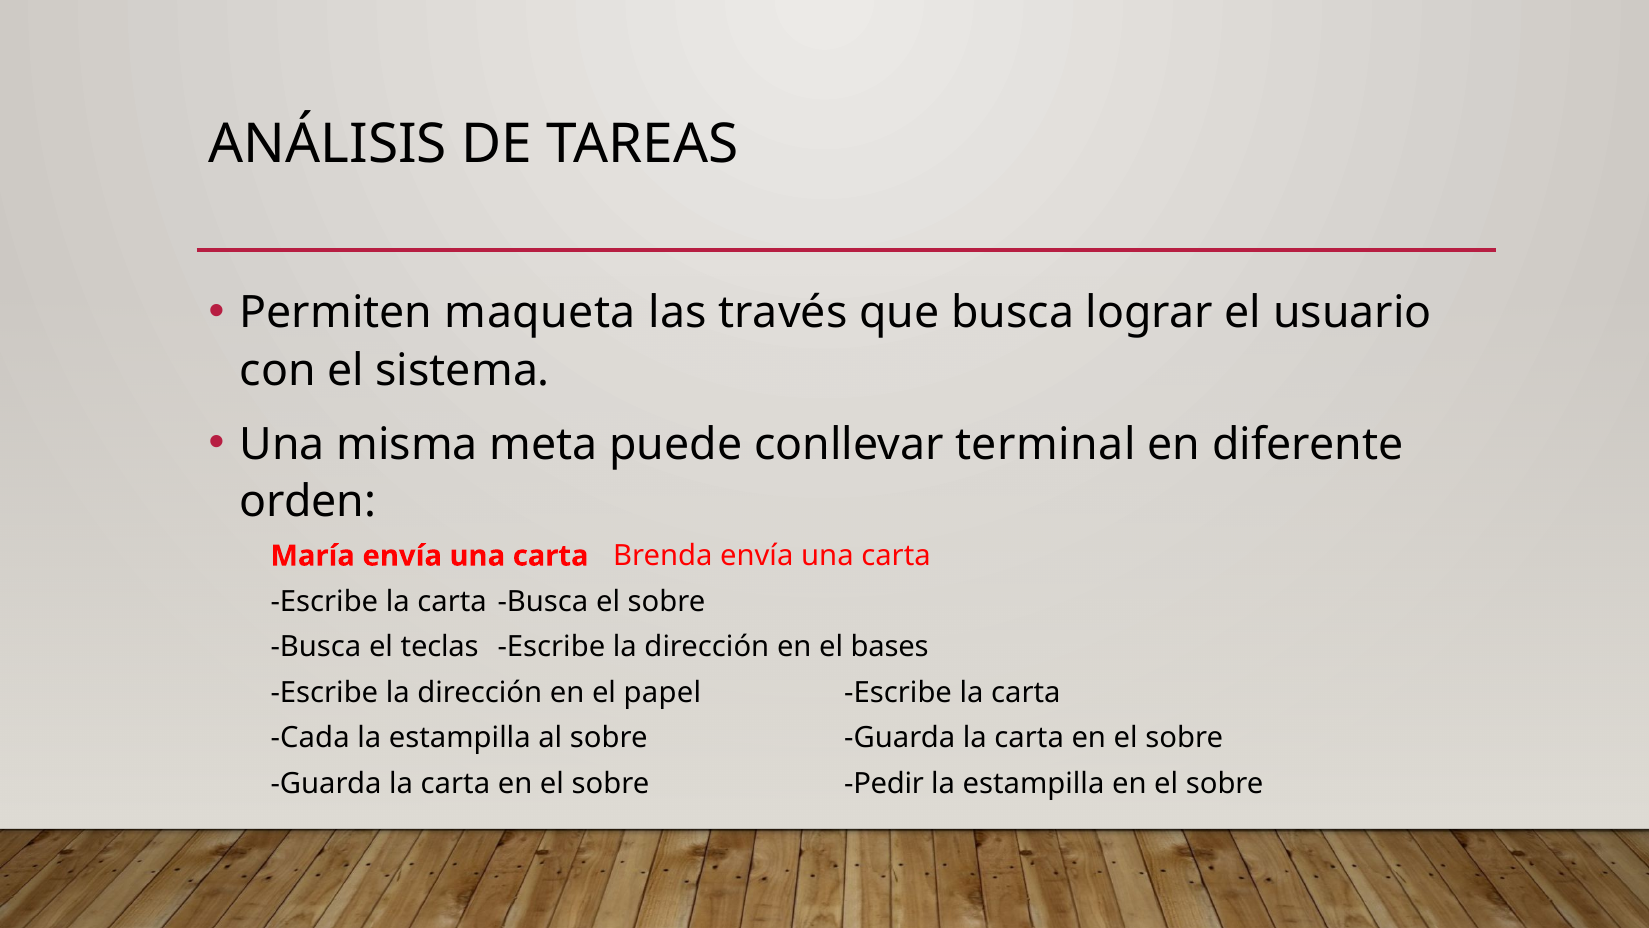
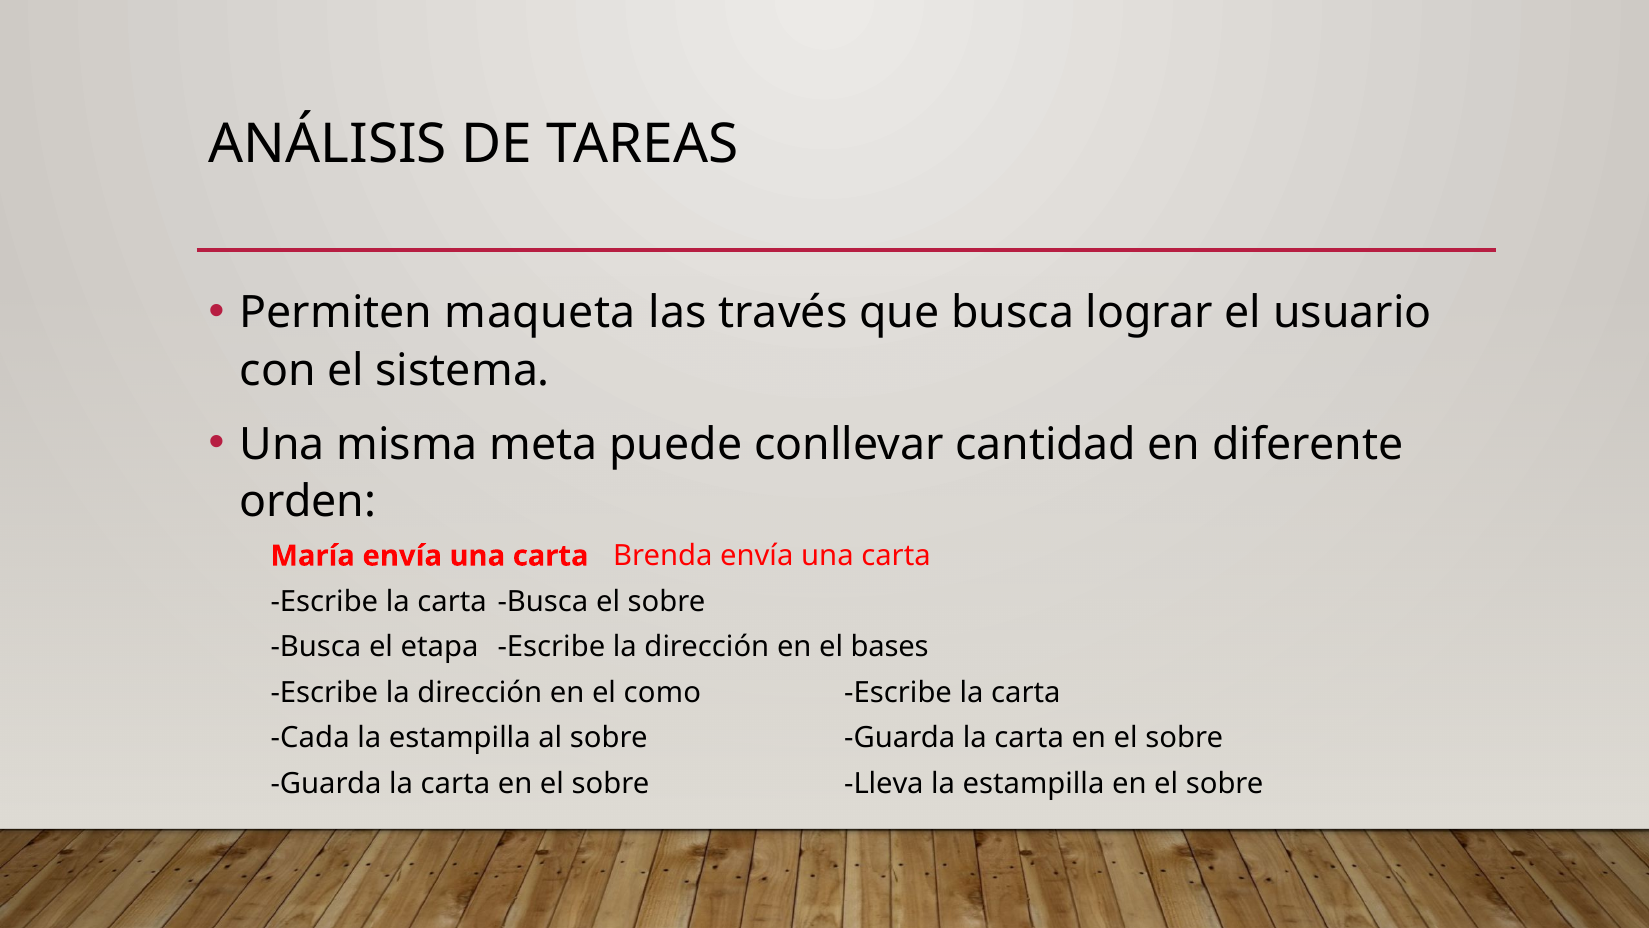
terminal: terminal -> cantidad (1046, 444)
teclas: teclas -> etapa (440, 647)
papel: papel -> como (662, 692)
Pedir: Pedir -> Lleva (884, 783)
